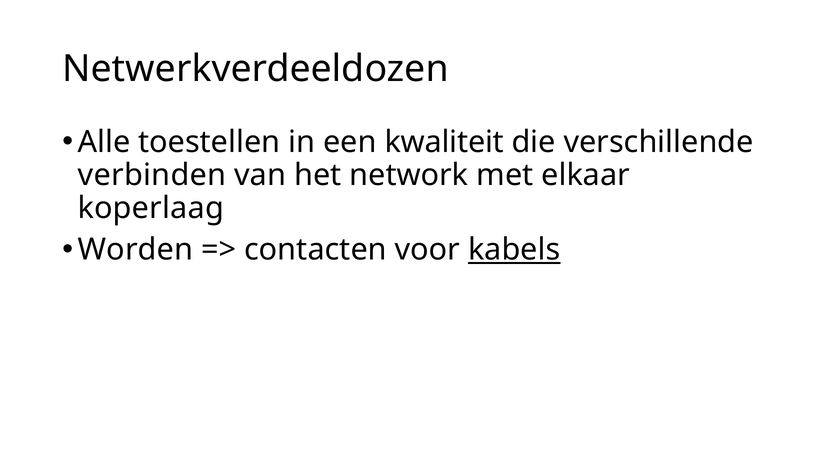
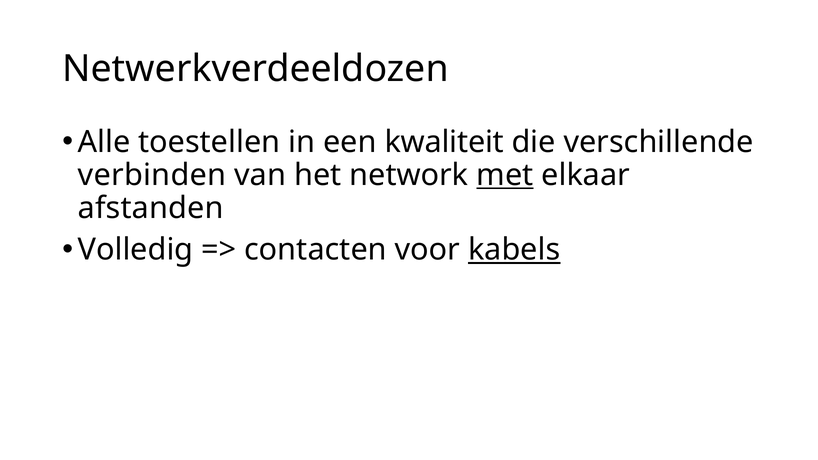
met underline: none -> present (505, 175)
koperlaag: koperlaag -> afstanden (151, 208)
Worden: Worden -> Volledig (135, 250)
